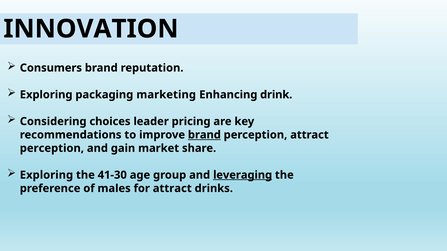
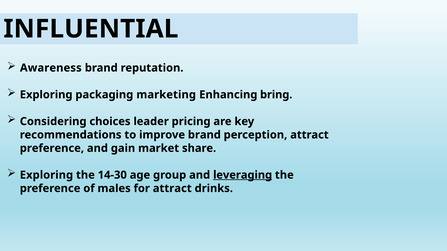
INNOVATION: INNOVATION -> INFLUENTIAL (91, 29)
Consumers: Consumers -> Awareness (51, 68)
drink: drink -> bring (276, 95)
brand underline: present -> none (204, 135)
perception: perception -> preference (52, 148)
41-30: 41-30 -> 14-30 (112, 175)
